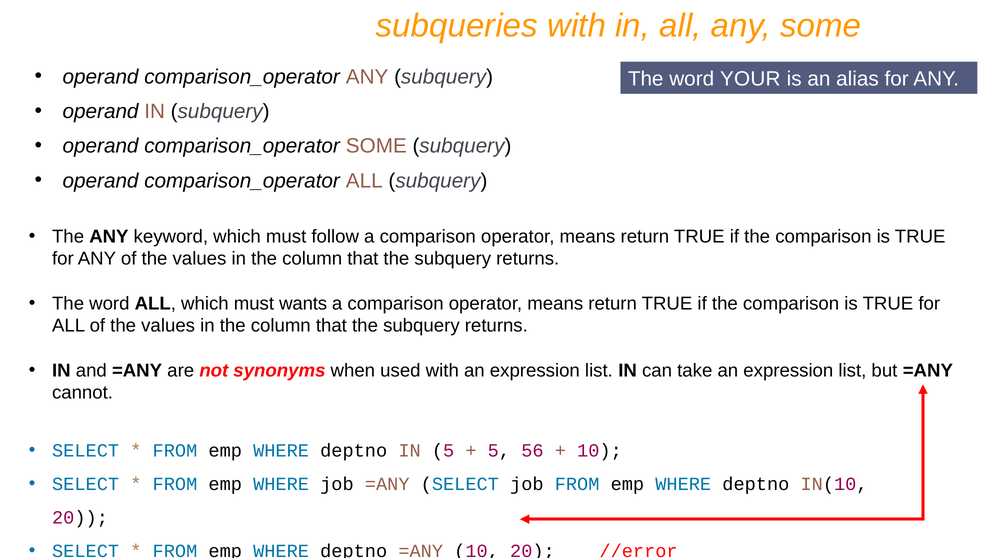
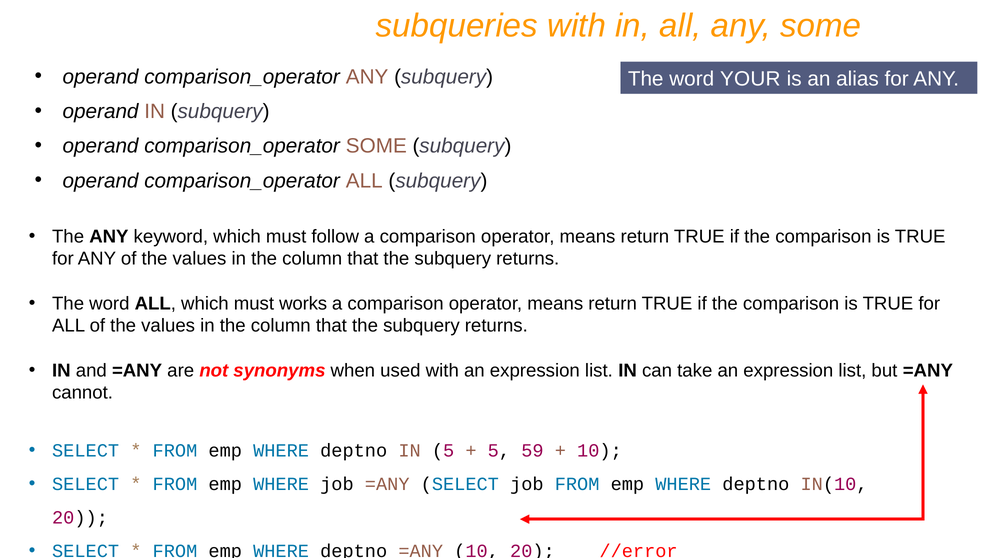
wants: wants -> works (303, 304)
56: 56 -> 59 (532, 451)
